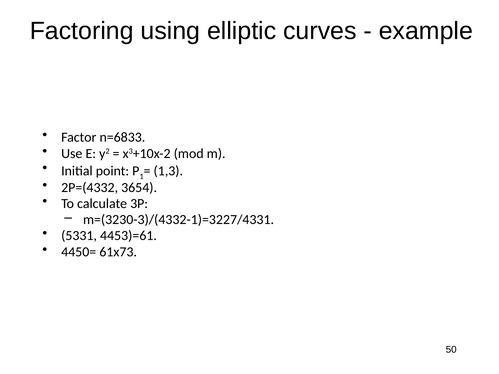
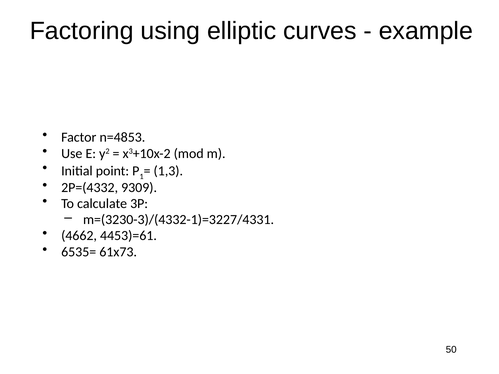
n=6833: n=6833 -> n=4853 (122, 138)
3654: 3654 -> 9309 (139, 188)
5331: 5331 -> 4662 (79, 236)
4450=: 4450= -> 6535= (79, 252)
